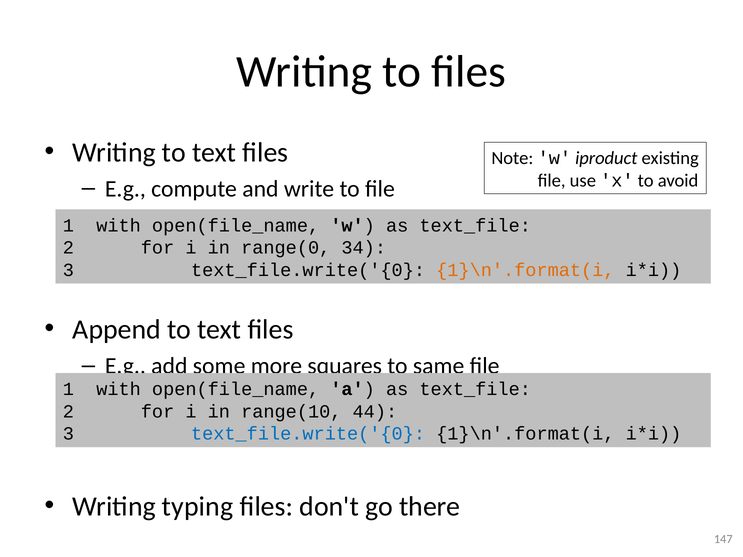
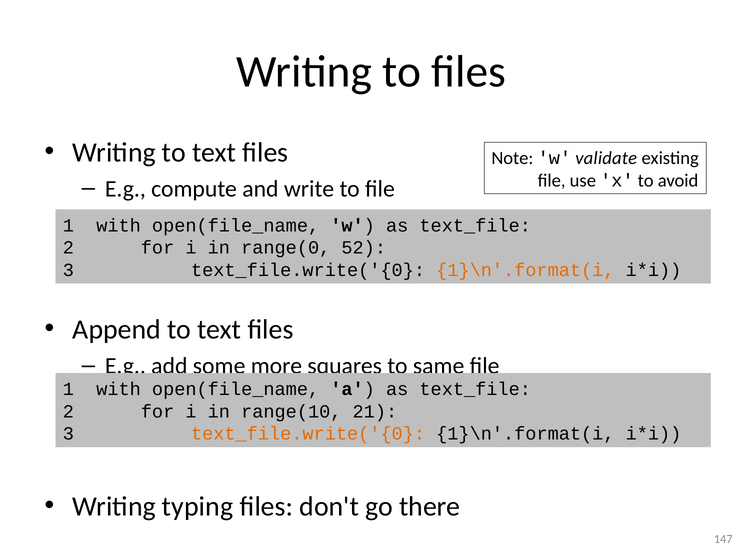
iproduct: iproduct -> validate (606, 158)
34: 34 -> 52 (364, 248)
44: 44 -> 21 (375, 412)
text_file.write('{0 colour: blue -> orange (308, 434)
